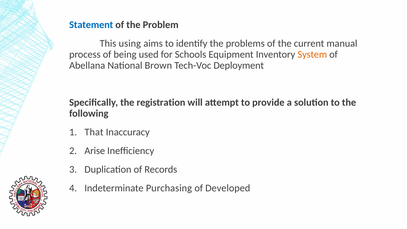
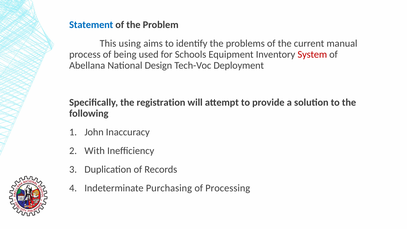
System colour: orange -> red (312, 54)
Brown: Brown -> Design (158, 65)
That: That -> John (94, 132)
Arise: Arise -> With (95, 151)
Developed: Developed -> Processing (228, 188)
